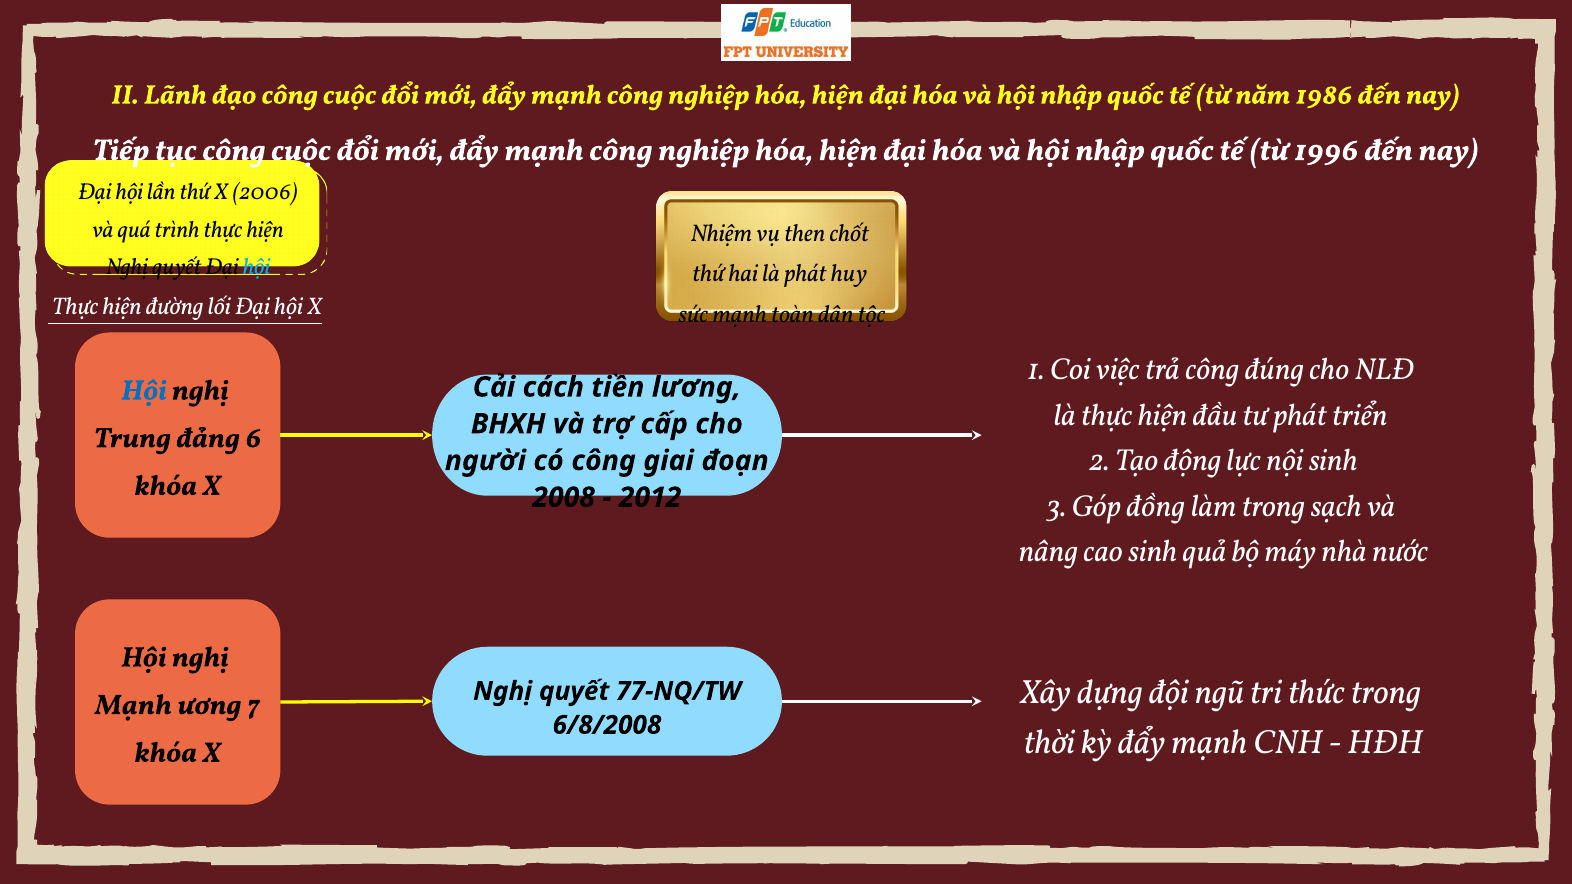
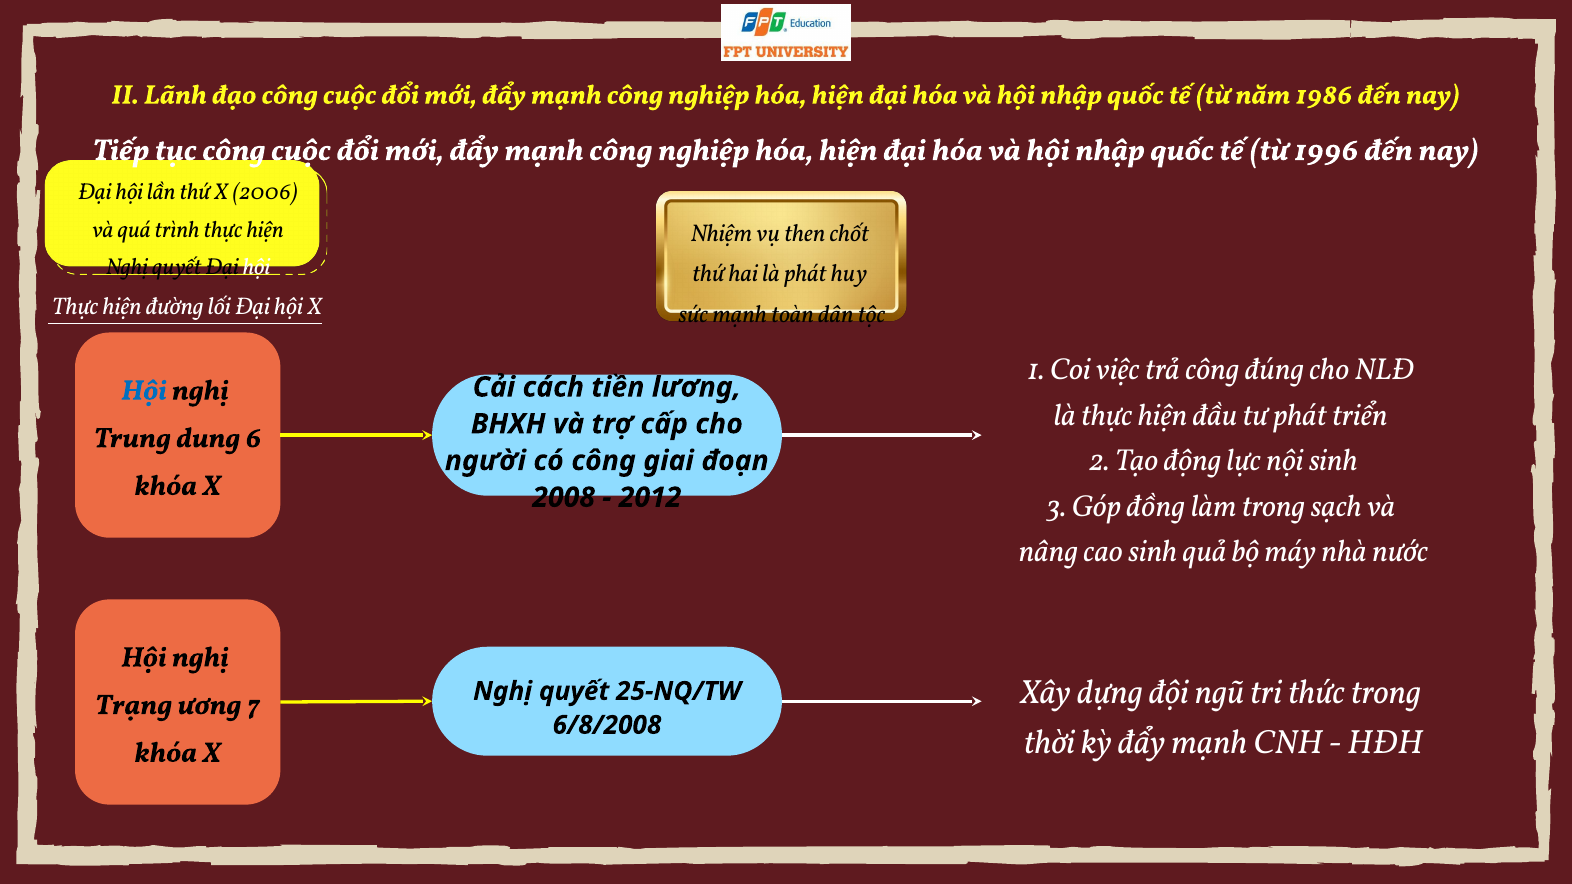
hội colour: light blue -> white (257, 267)
đảng: đảng -> dung (208, 438)
77-NQ/TW: 77-NQ/TW -> 25-NQ/TW (679, 691)
Mạnh: Mạnh -> Trạng (134, 705)
